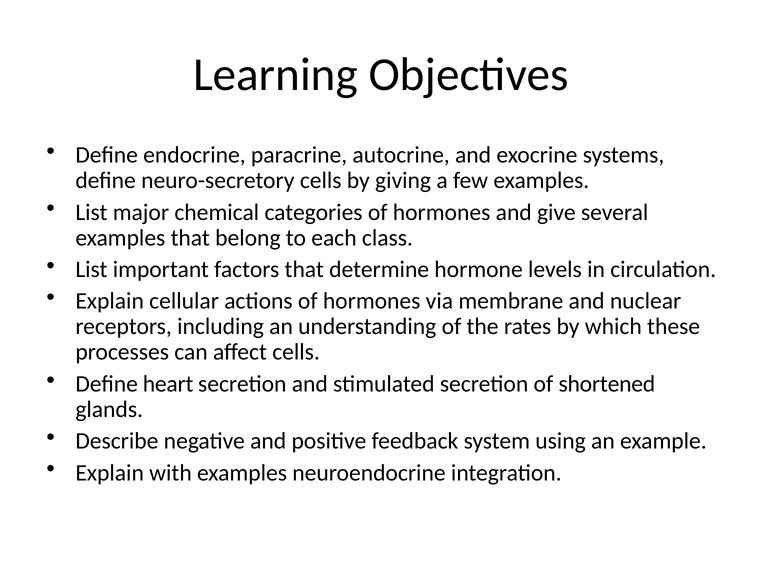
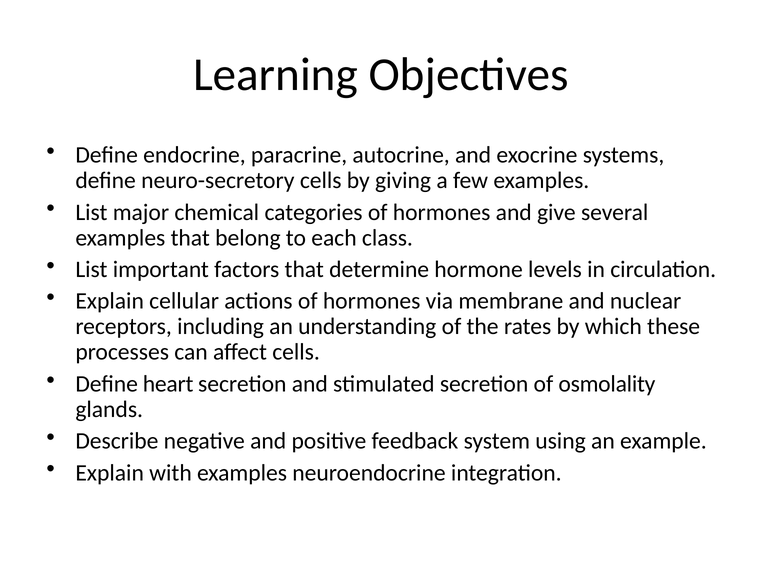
shortened: shortened -> osmolality (607, 384)
